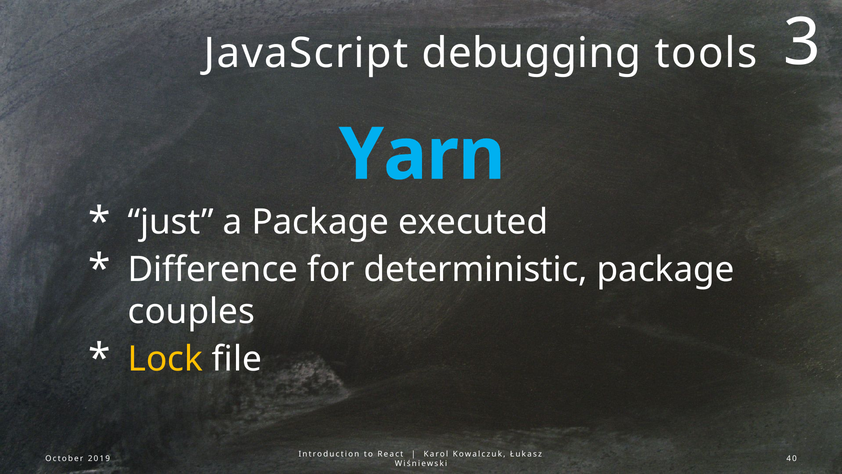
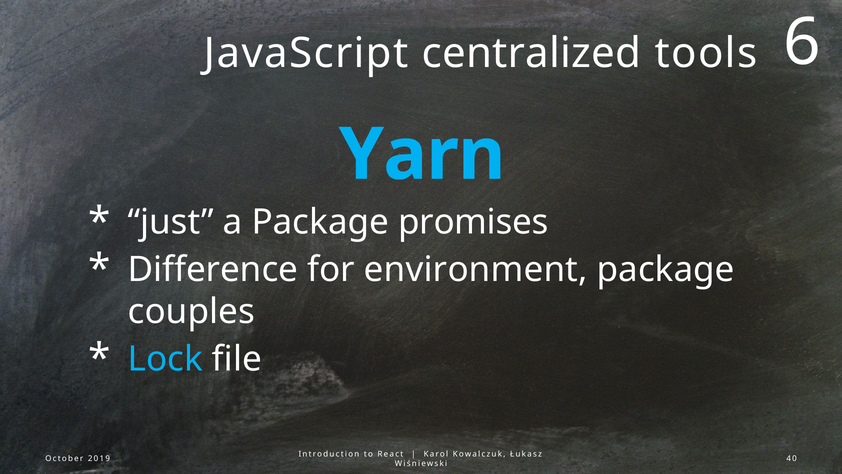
debugging: debugging -> centralized (531, 53)
3: 3 -> 6 (802, 42)
executed: executed -> promises (473, 222)
deterministic: deterministic -> environment (476, 269)
Lock colour: yellow -> light blue (165, 359)
